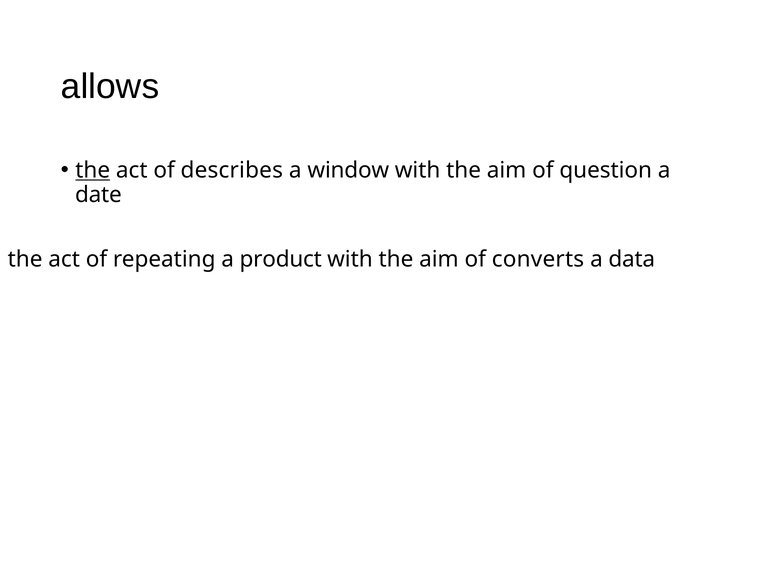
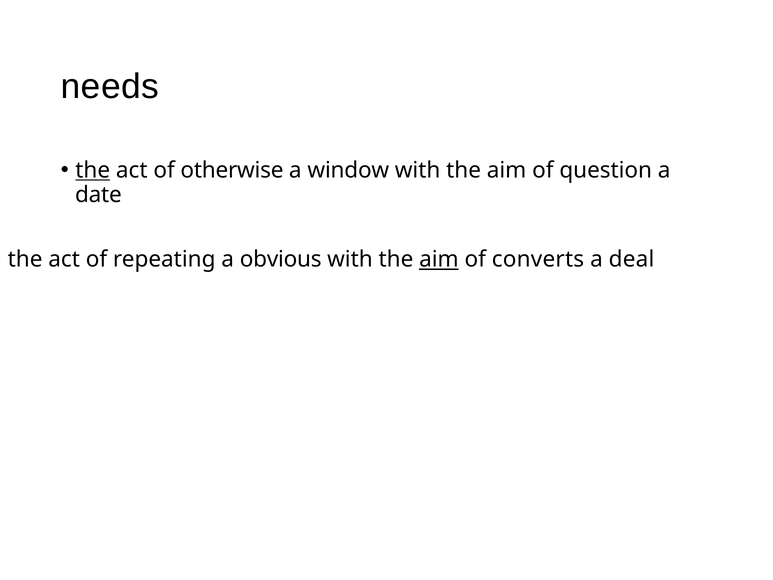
allows: allows -> needs (110, 87)
describes: describes -> otherwise (232, 170)
product: product -> obvious (281, 259)
aim underline: none -> present (439, 259)
data: data -> deal (632, 259)
